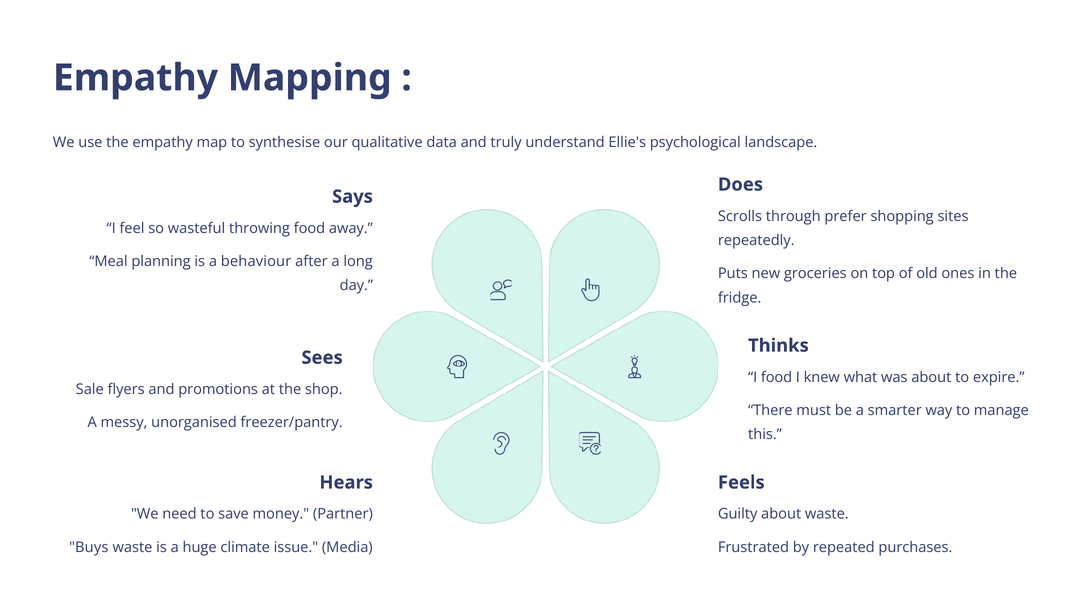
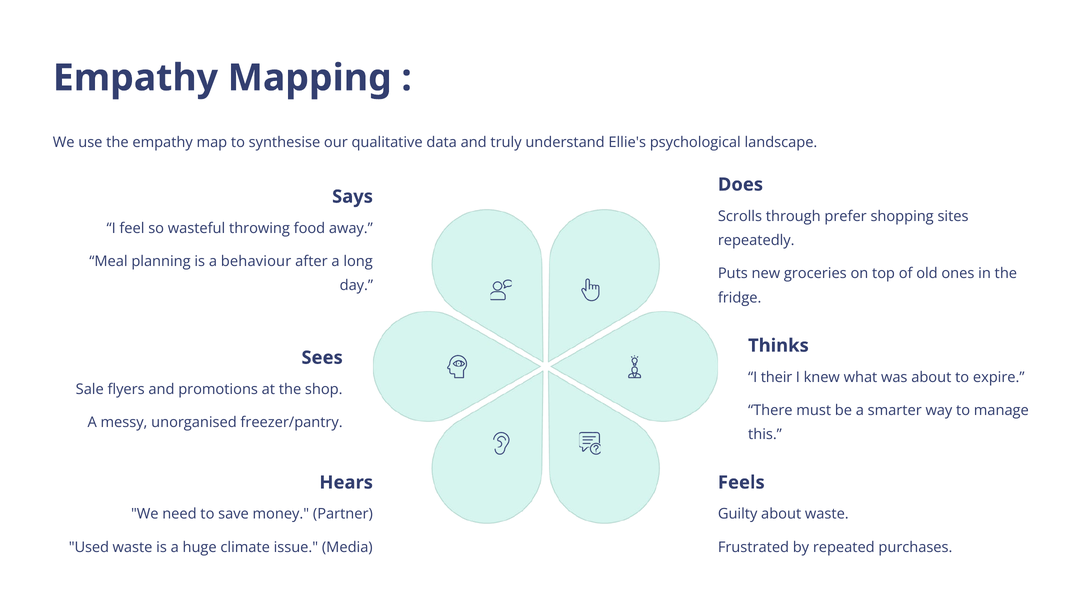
I food: food -> their (777, 377)
Buys: Buys -> Used (89, 547)
